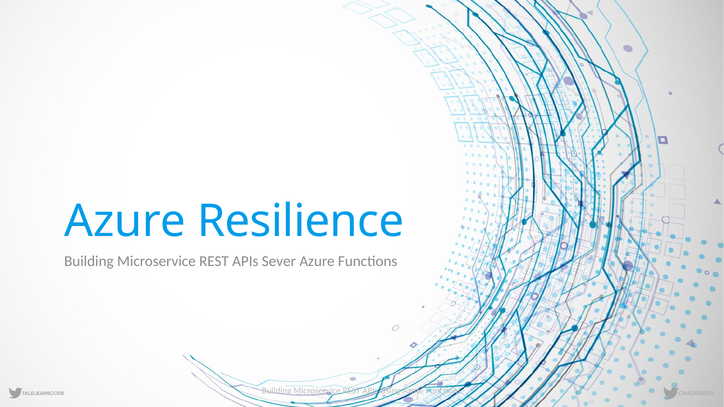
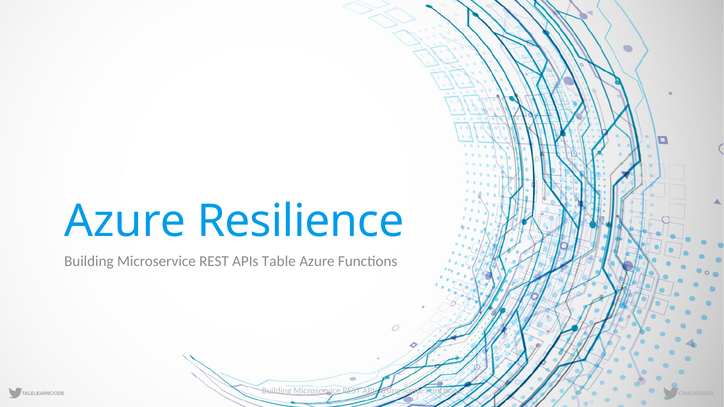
Sever: Sever -> Table (279, 261)
